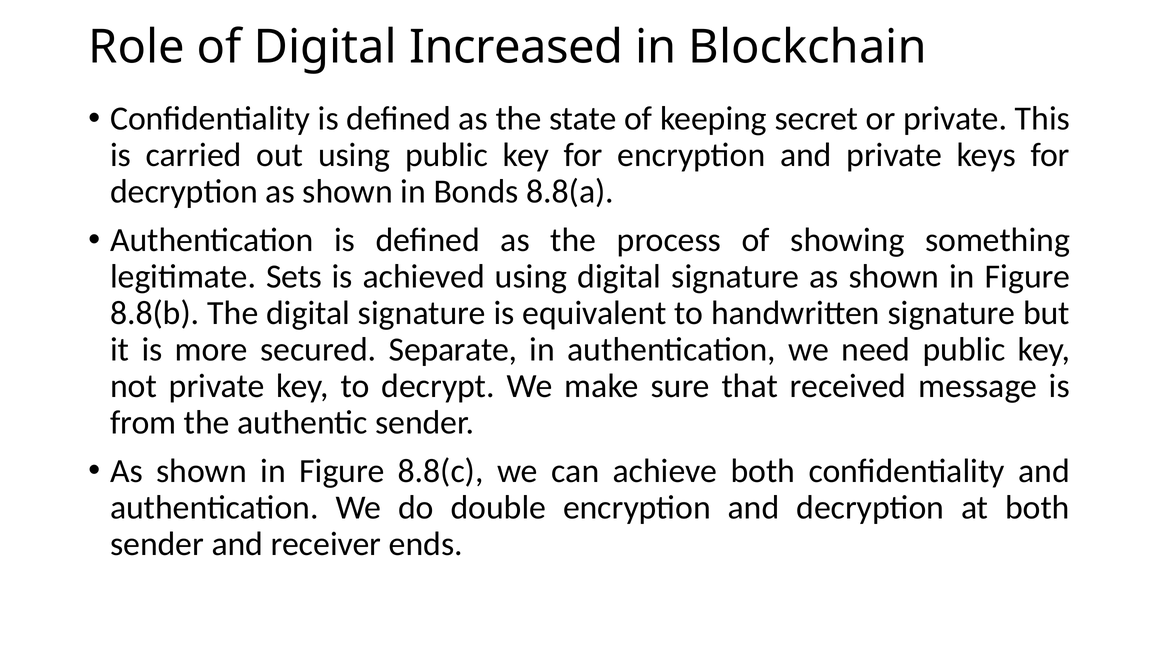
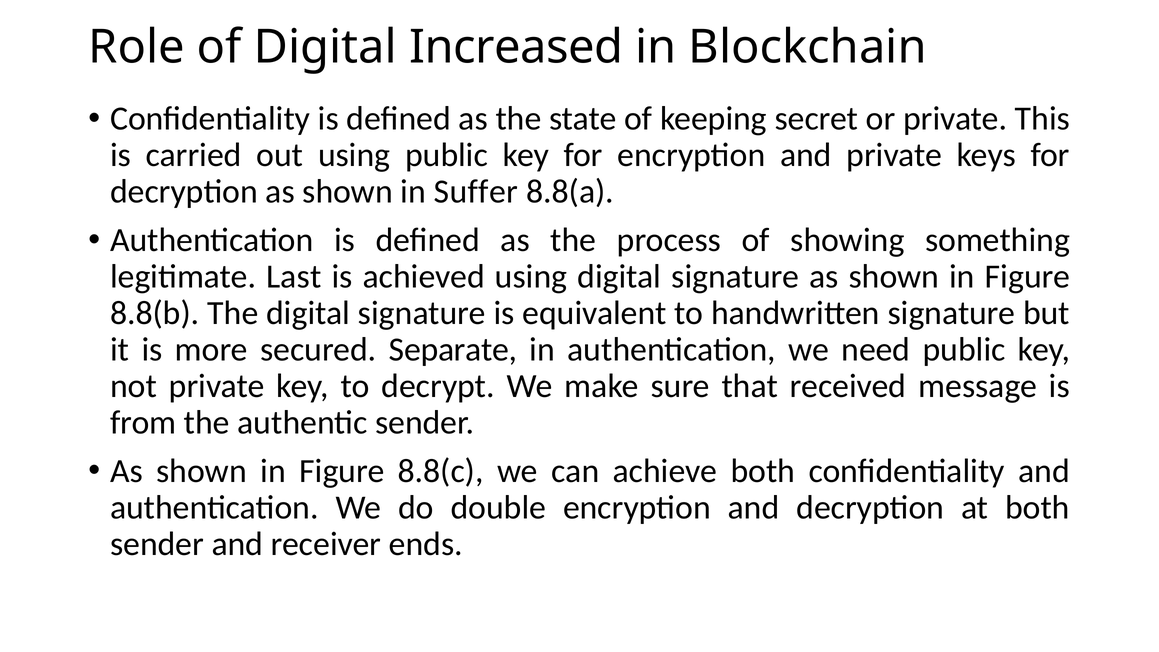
Bonds: Bonds -> Suffer (476, 192)
Sets: Sets -> Last (294, 277)
